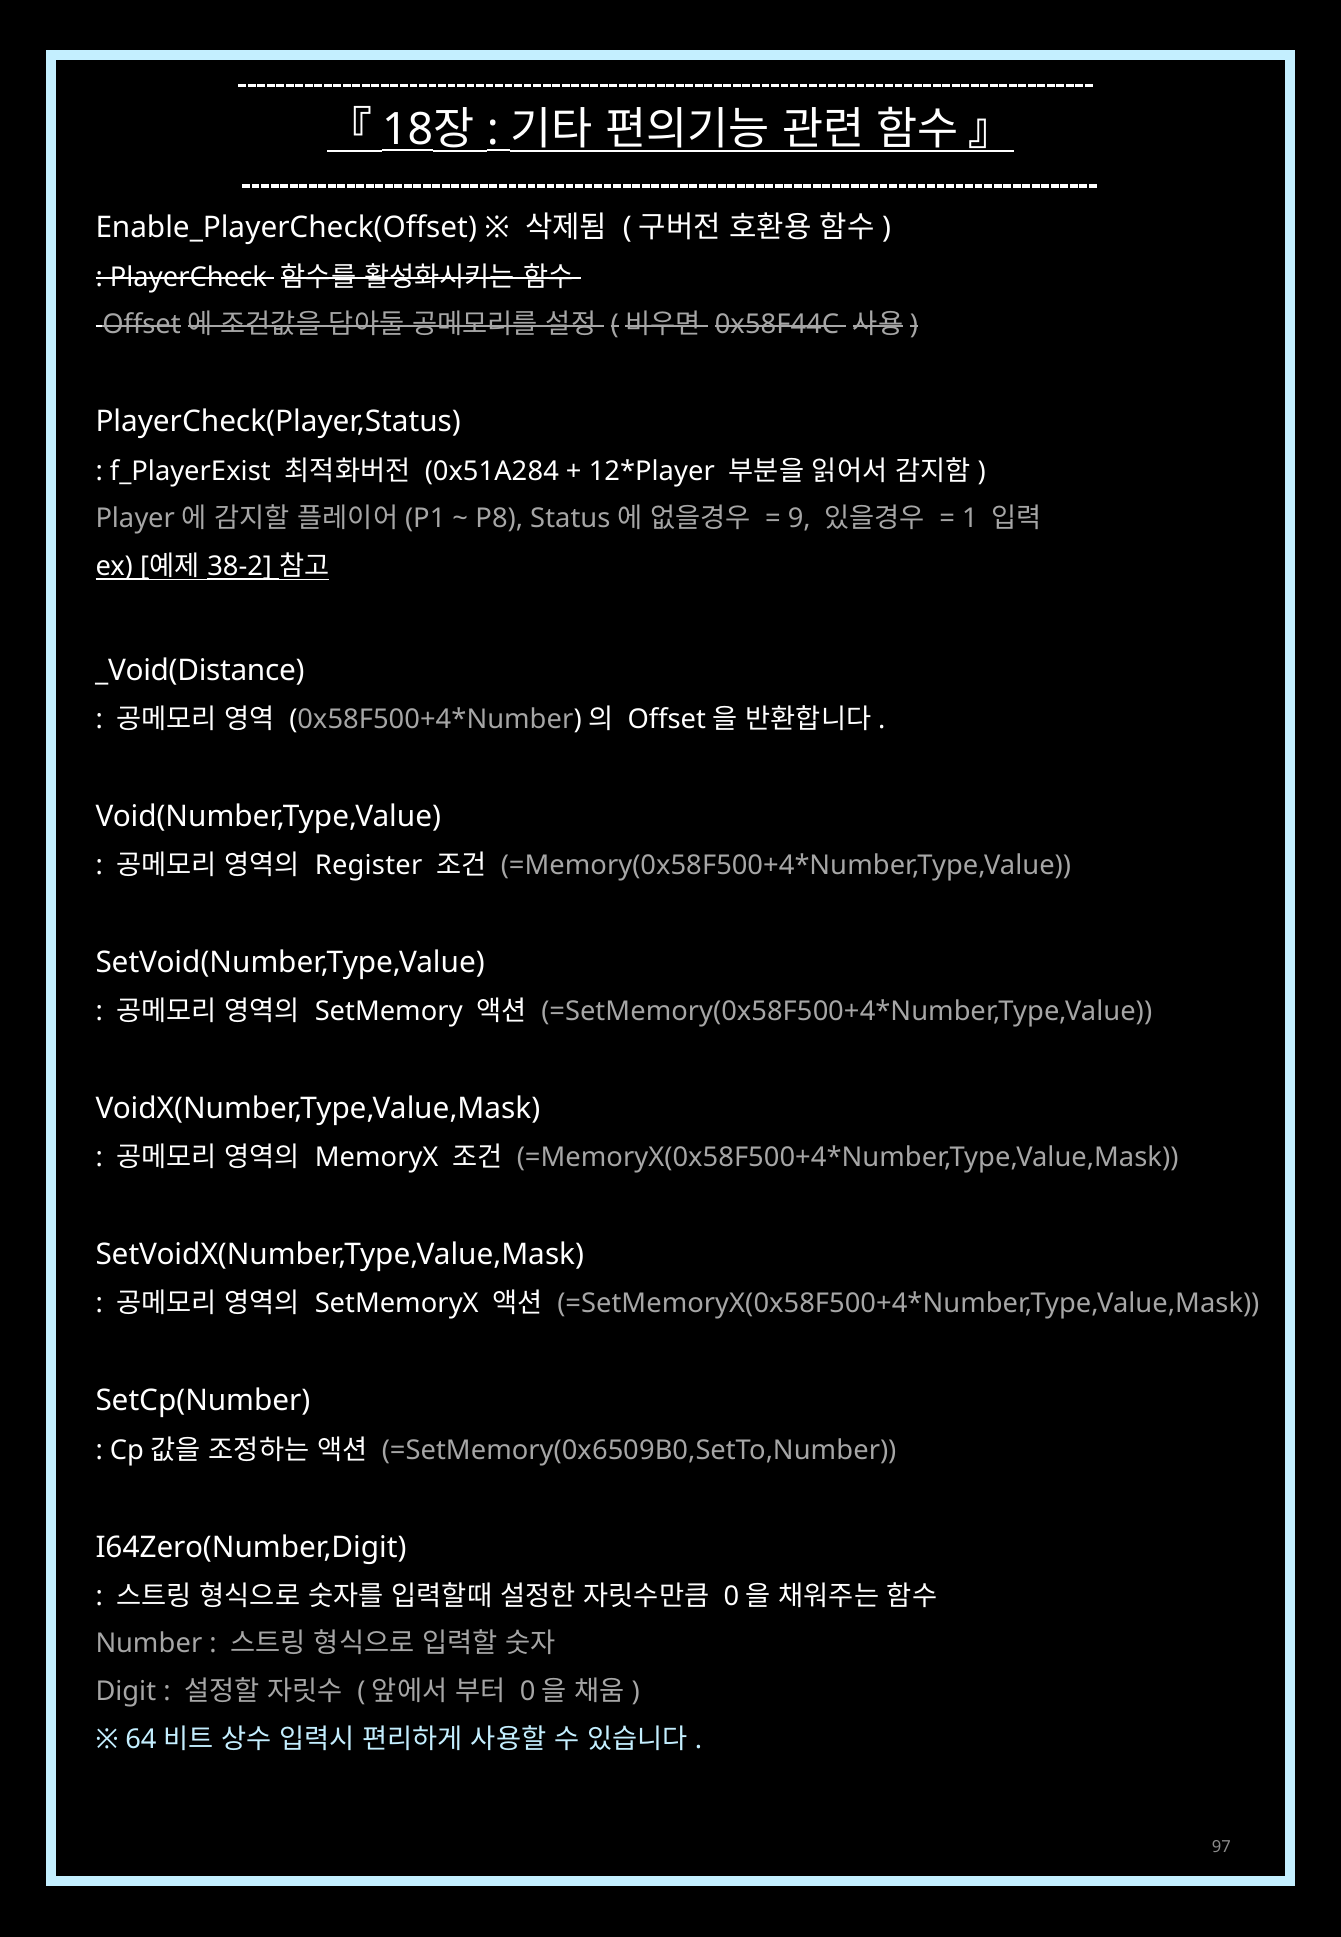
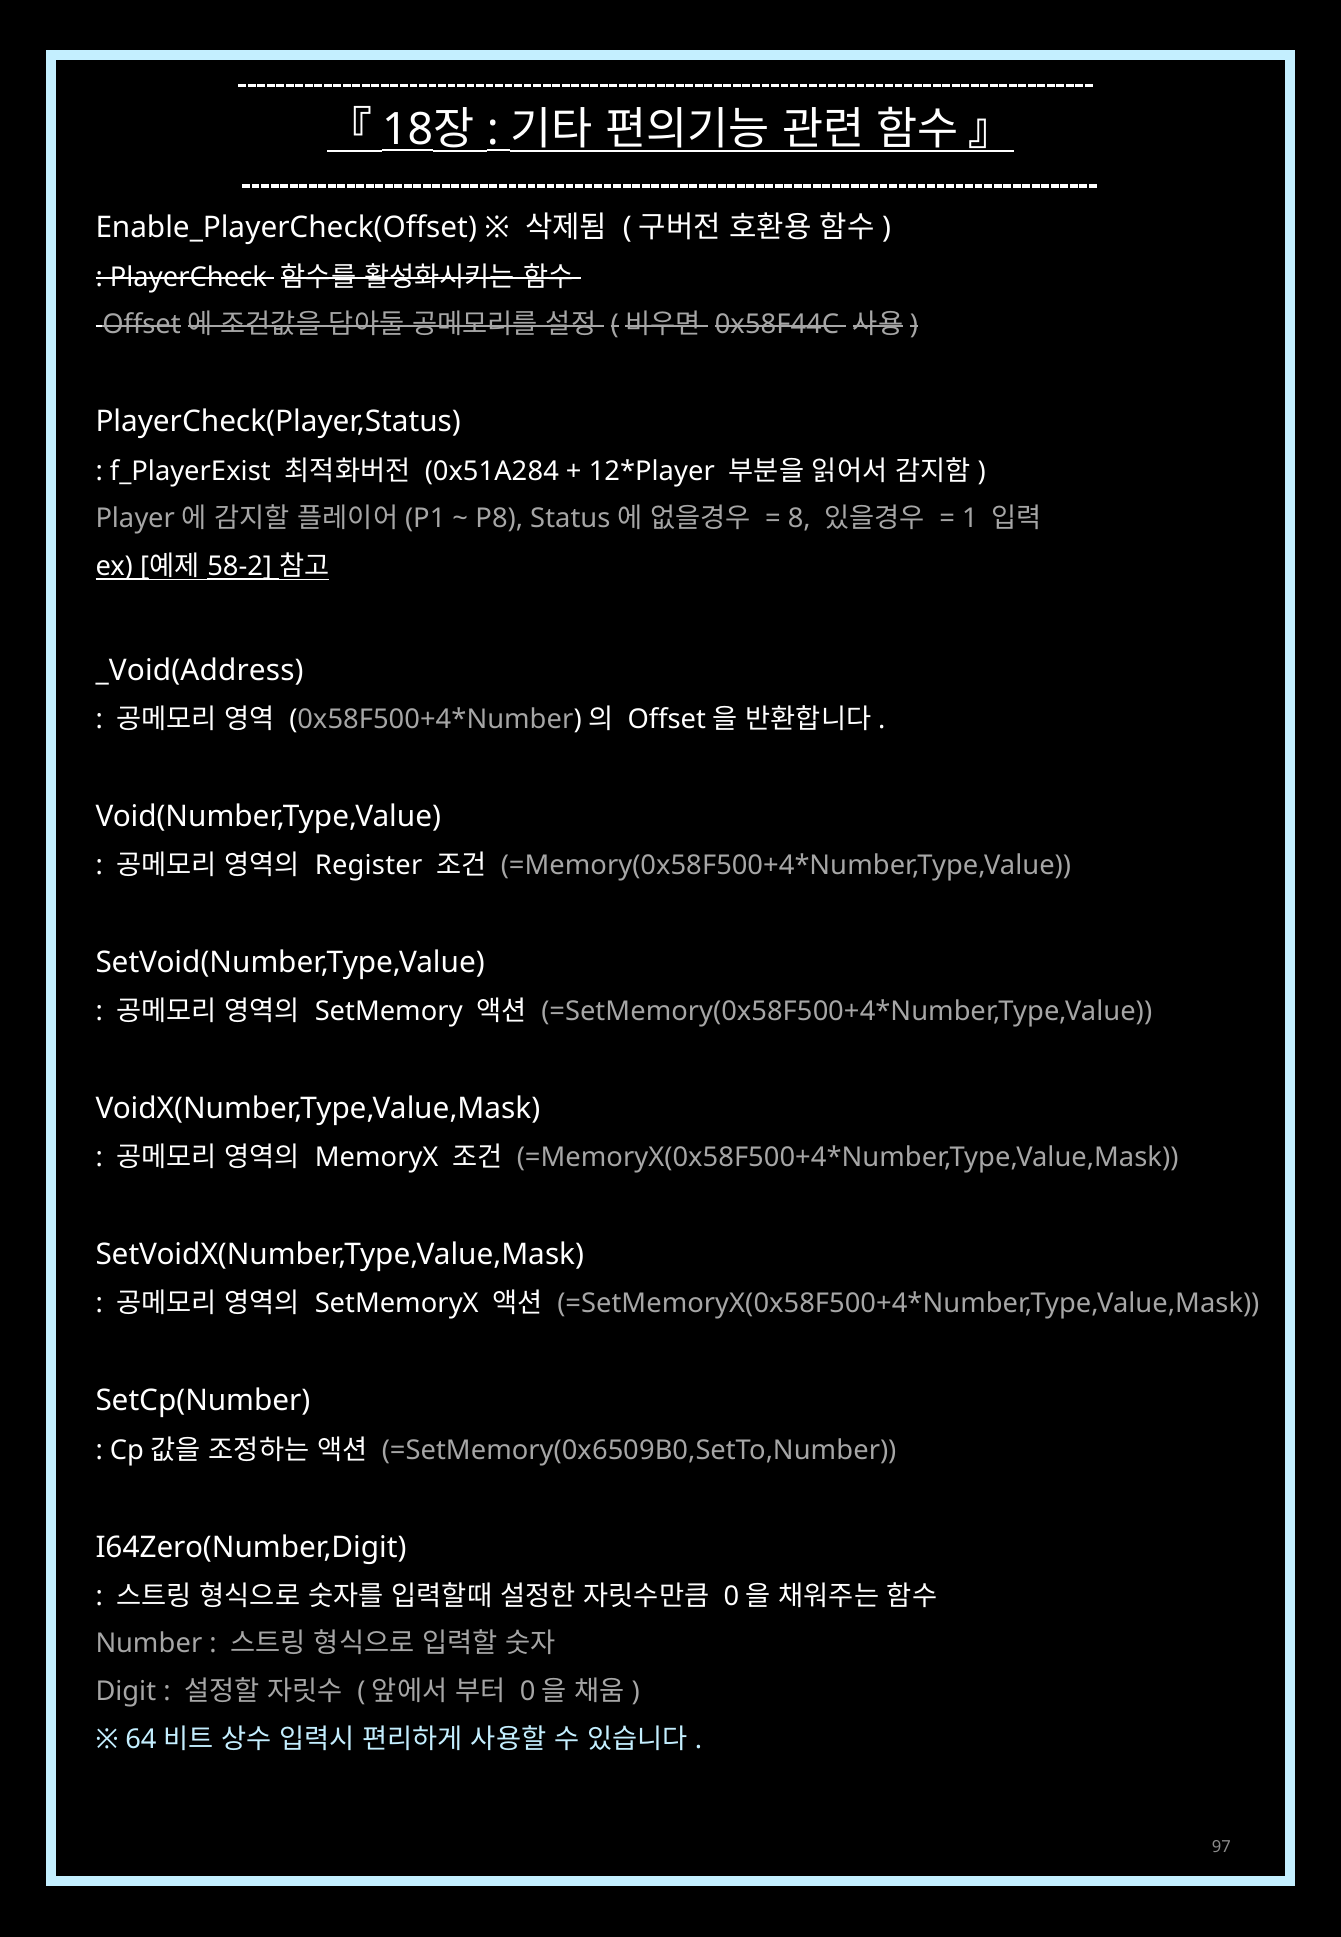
9: 9 -> 8 (799, 519)
38-2: 38-2 -> 58-2 (240, 566)
_Void(Distance: _Void(Distance -> _Void(Address (200, 670)
